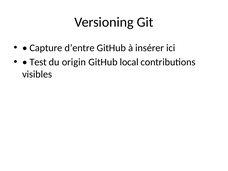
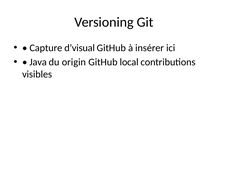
d’entre: d’entre -> d’visual (80, 48)
Test: Test -> Java (38, 62)
